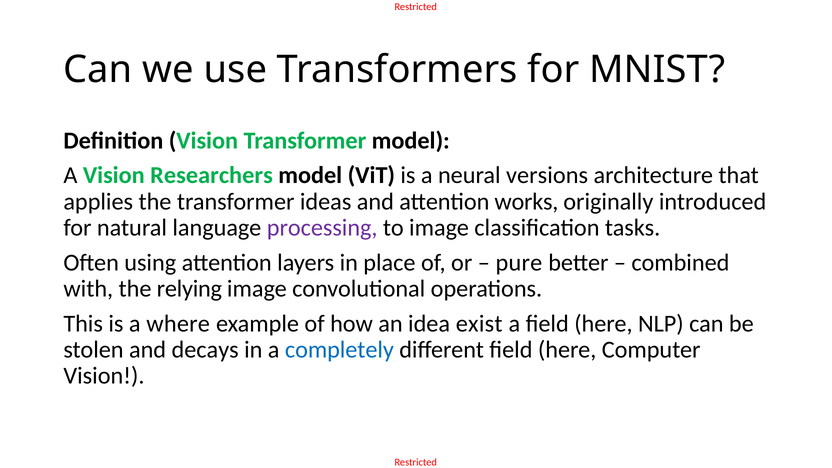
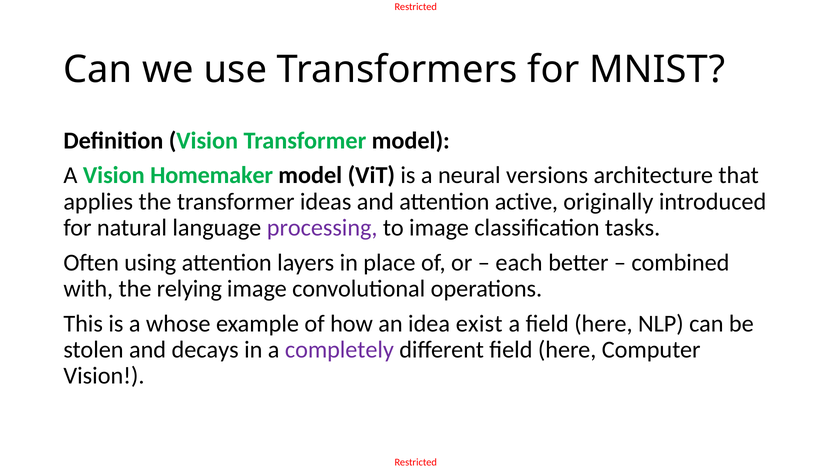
Researchers: Researchers -> Homemaker (212, 175)
works: works -> active (526, 202)
pure: pure -> each (519, 263)
where: where -> whose (178, 324)
completely colour: blue -> purple (339, 350)
